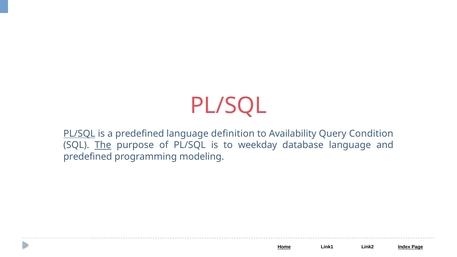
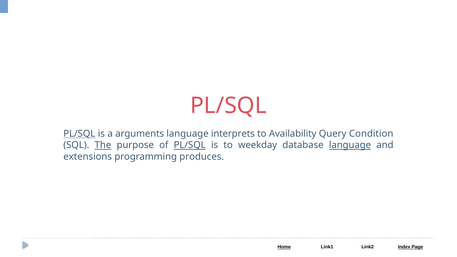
a predefined: predefined -> arguments (140, 134)
definition: definition -> interprets (233, 134)
PL/SQL underline: none -> present (190, 145)
language underline: none -> present (350, 145)
predefined: predefined -> extensions (88, 157)
modeling: modeling -> produces (202, 157)
